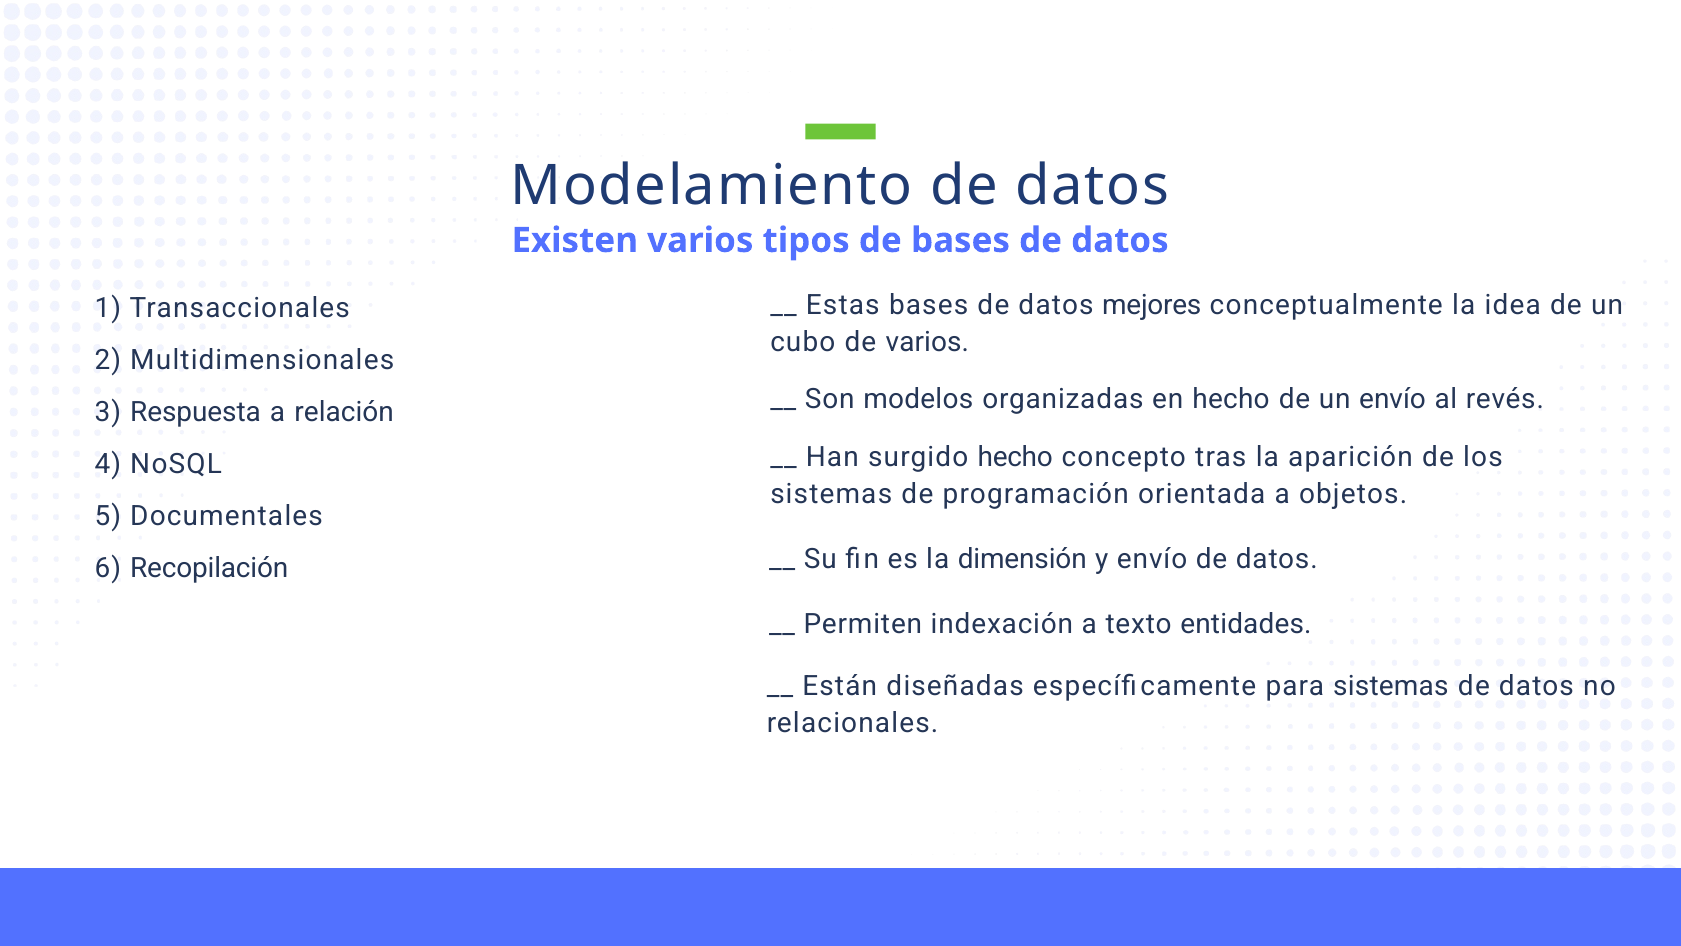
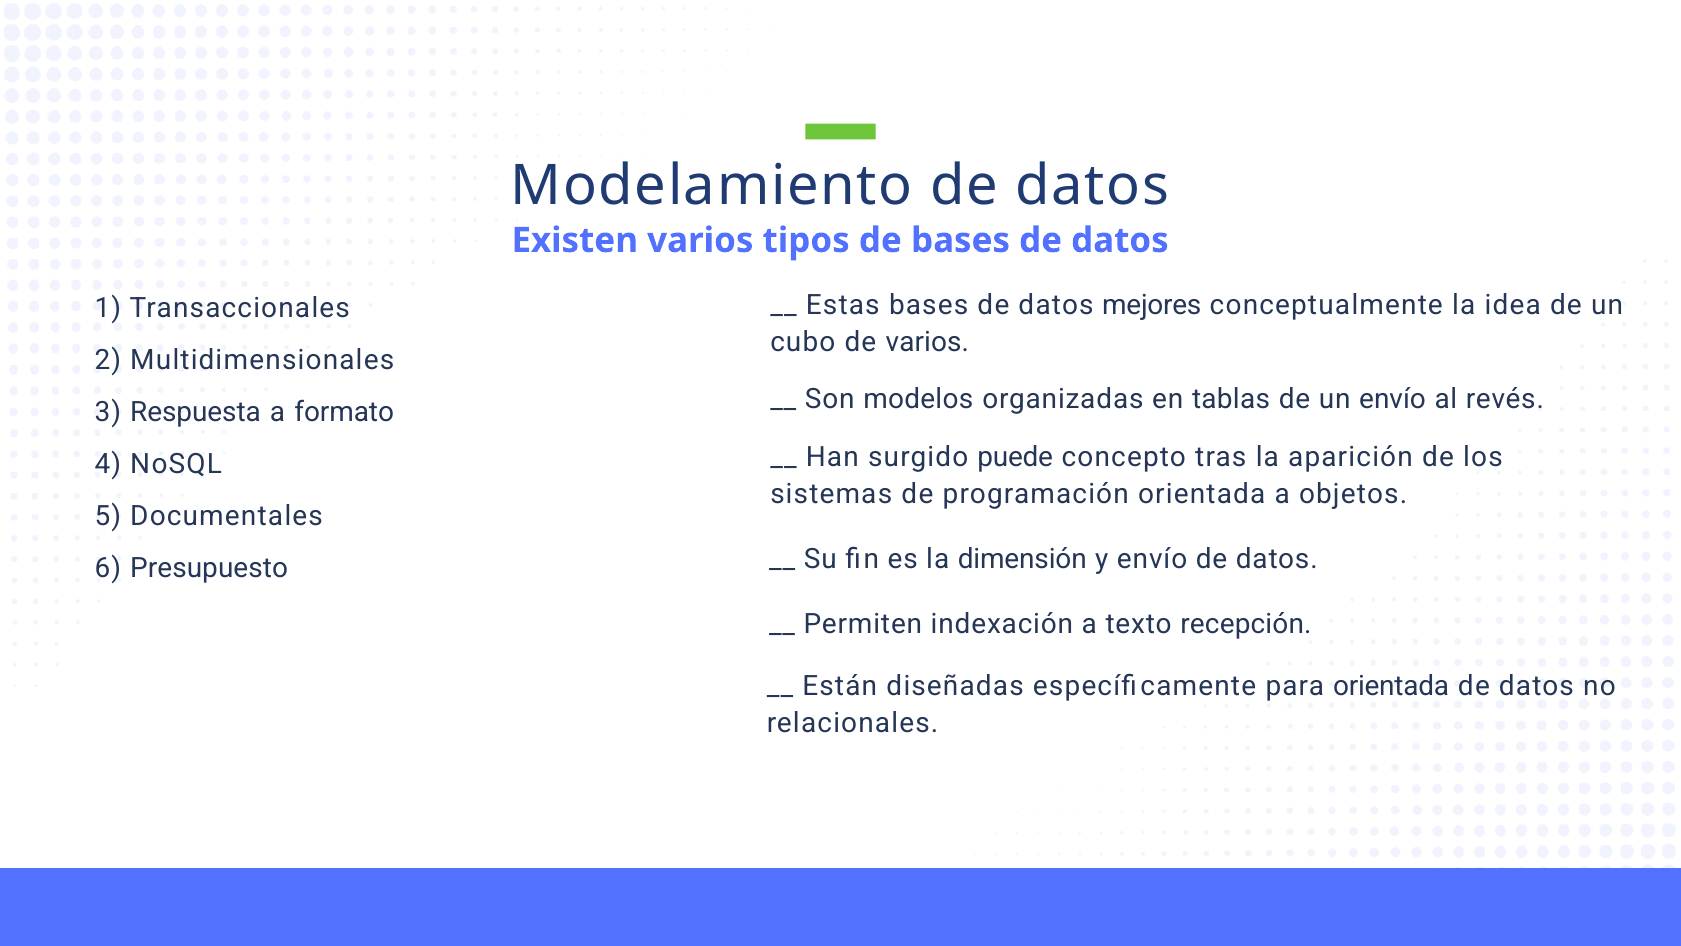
en hecho: hecho -> tablas (1231, 399)
relación: relación -> formato (344, 412)
surgido hecho: hecho -> puede (1015, 457)
Recopilación: Recopilación -> Presupuesto (209, 568)
entidades: entidades -> recepción (1246, 624)
para sistemas: sistemas -> orientada (1391, 686)
